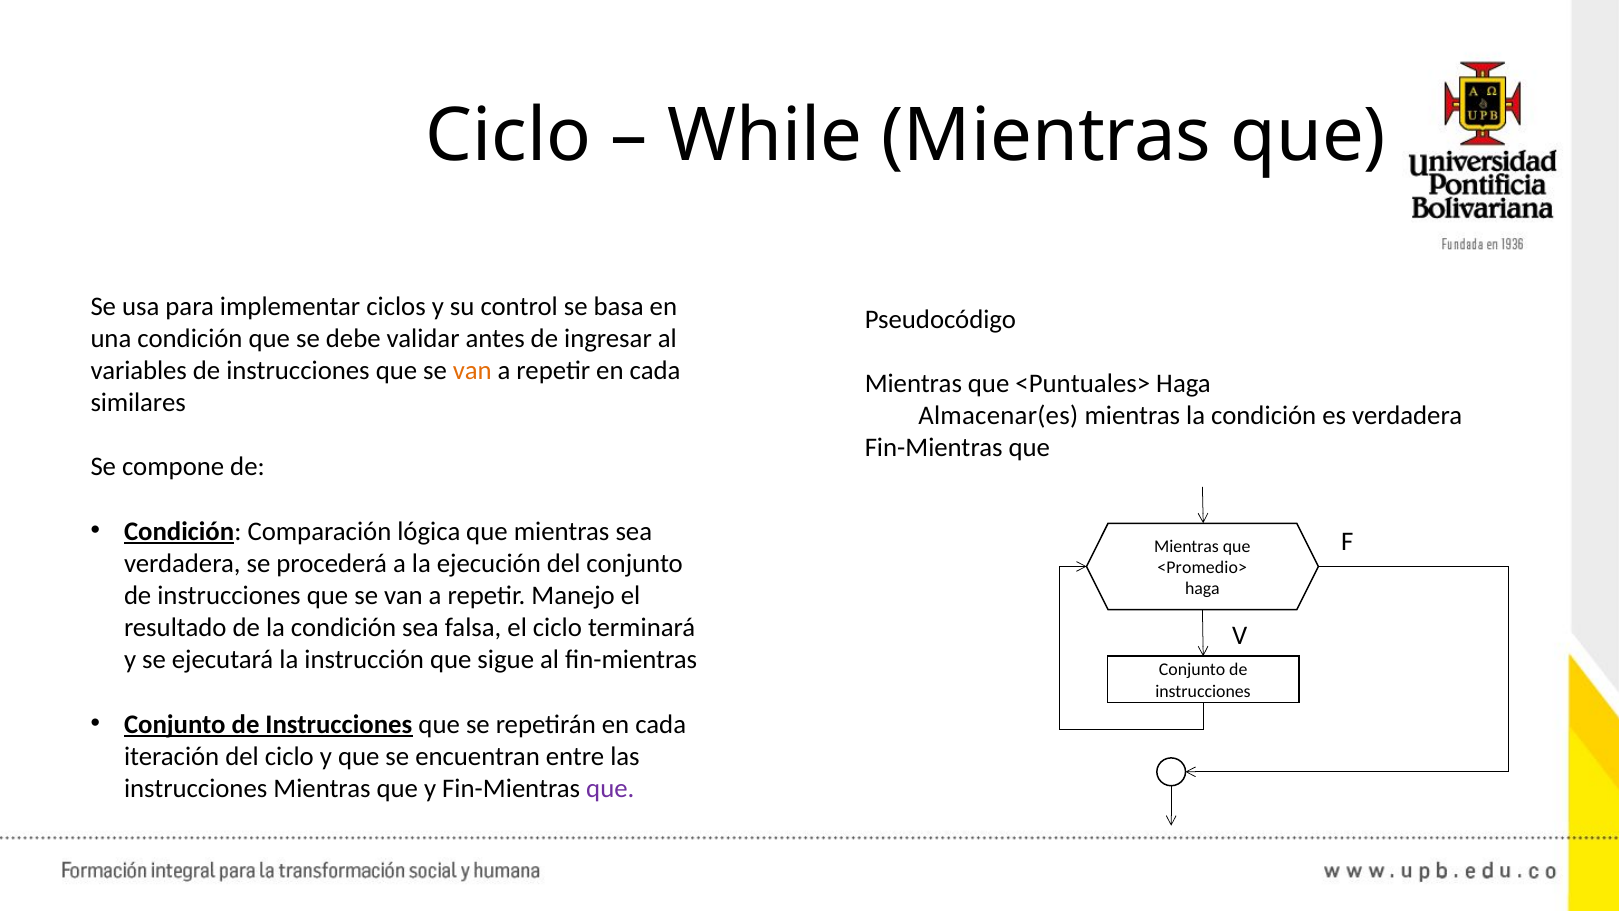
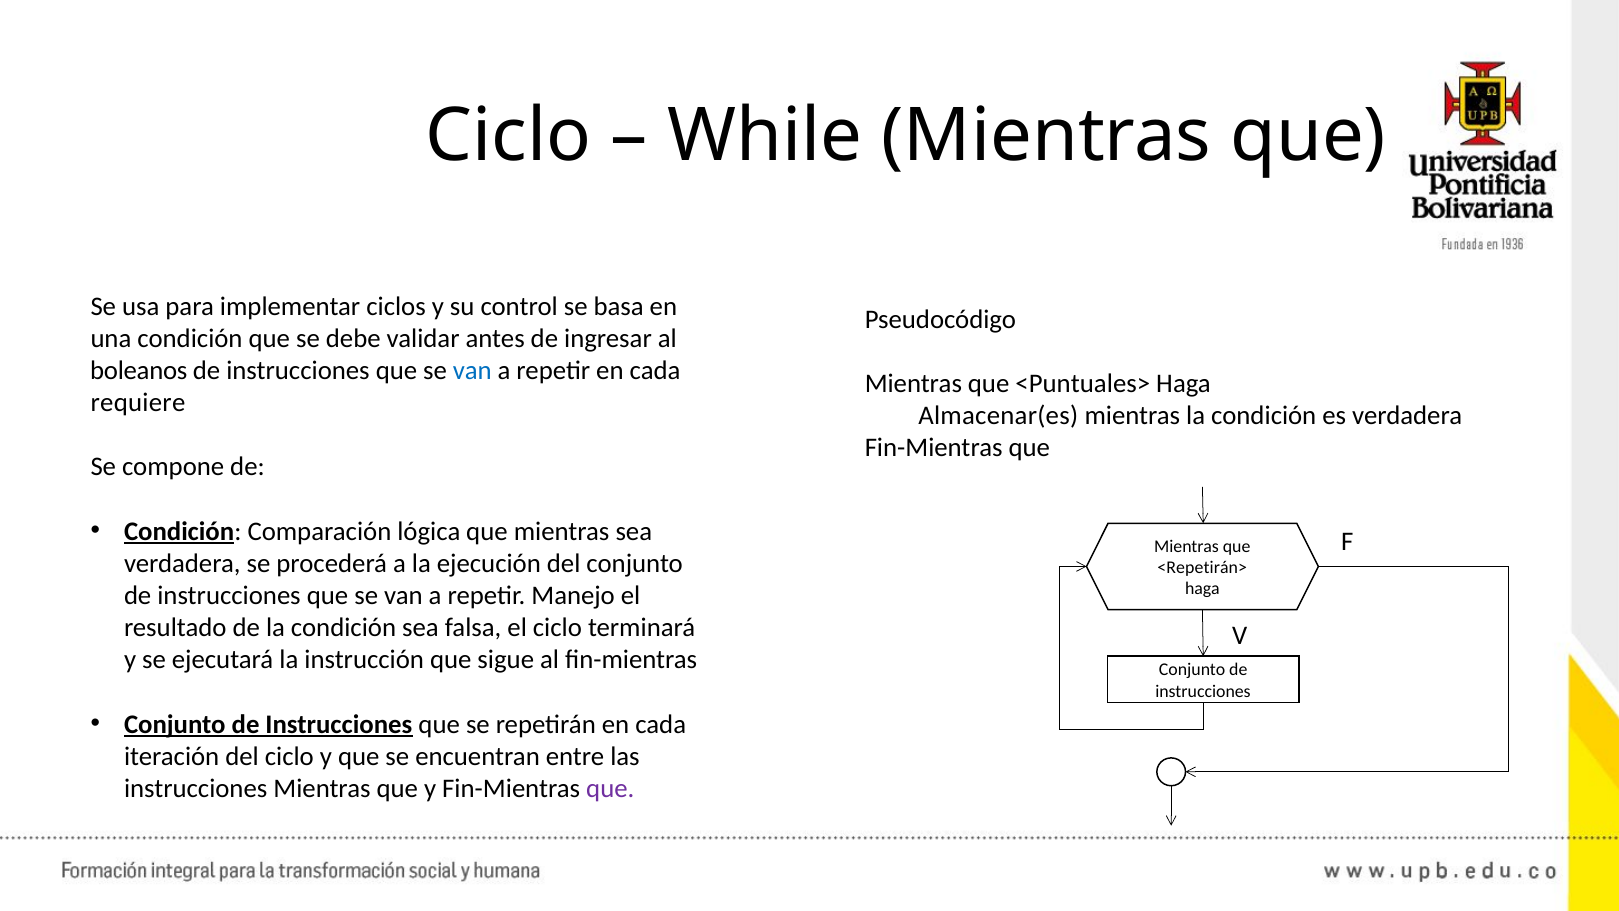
variables: variables -> boleanos (139, 370)
van colour: orange -> blue (472, 370)
similares: similares -> requiere (138, 403)
<Promedio>: <Promedio> -> <Repetirán> (1202, 567)
